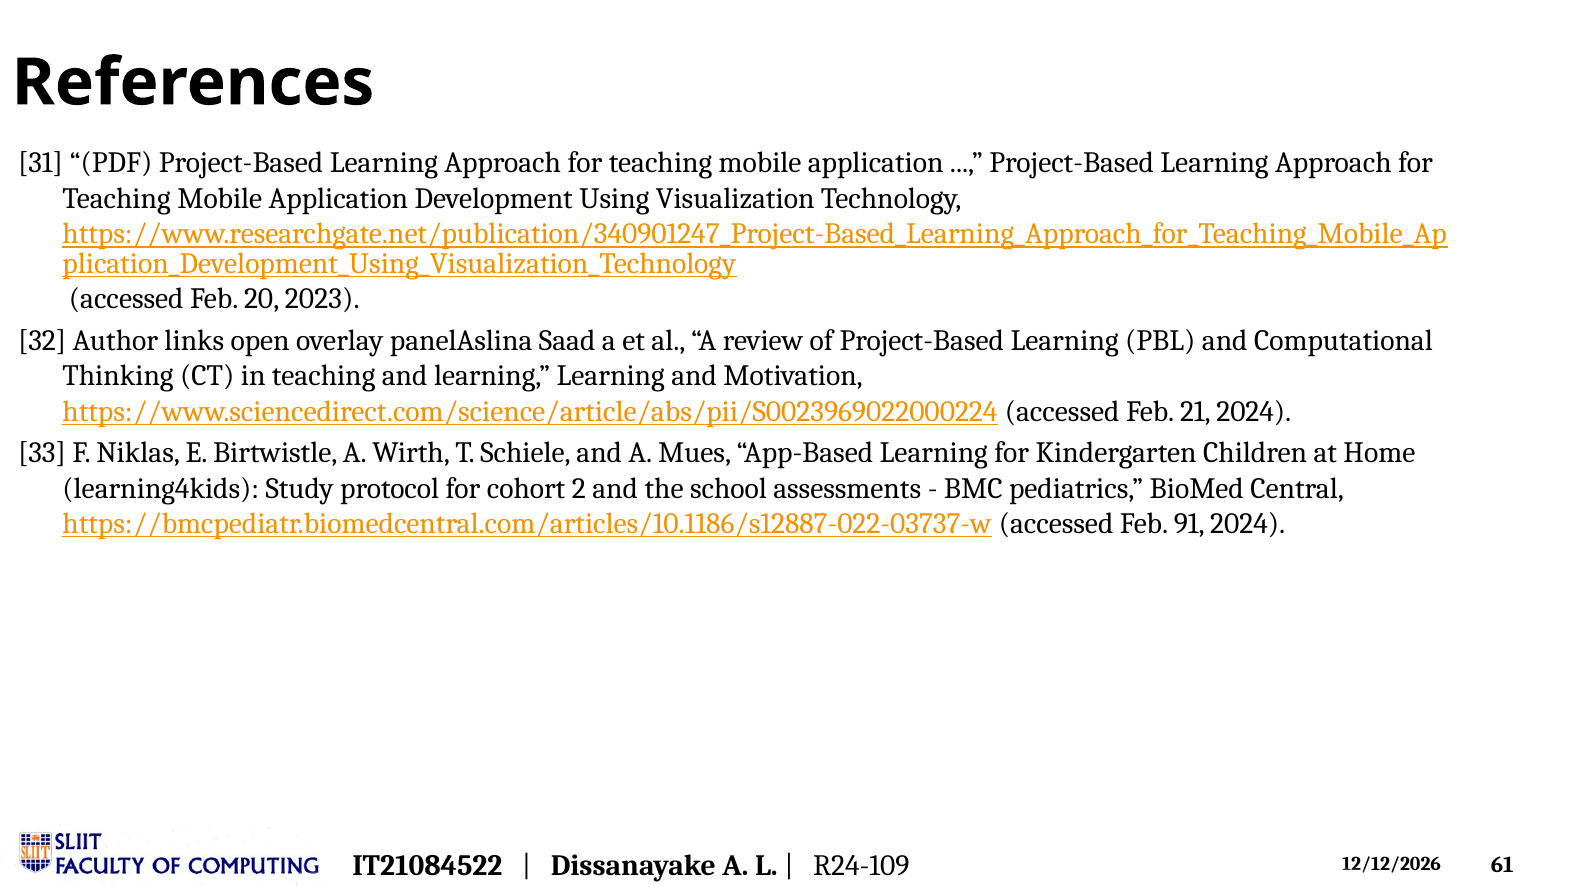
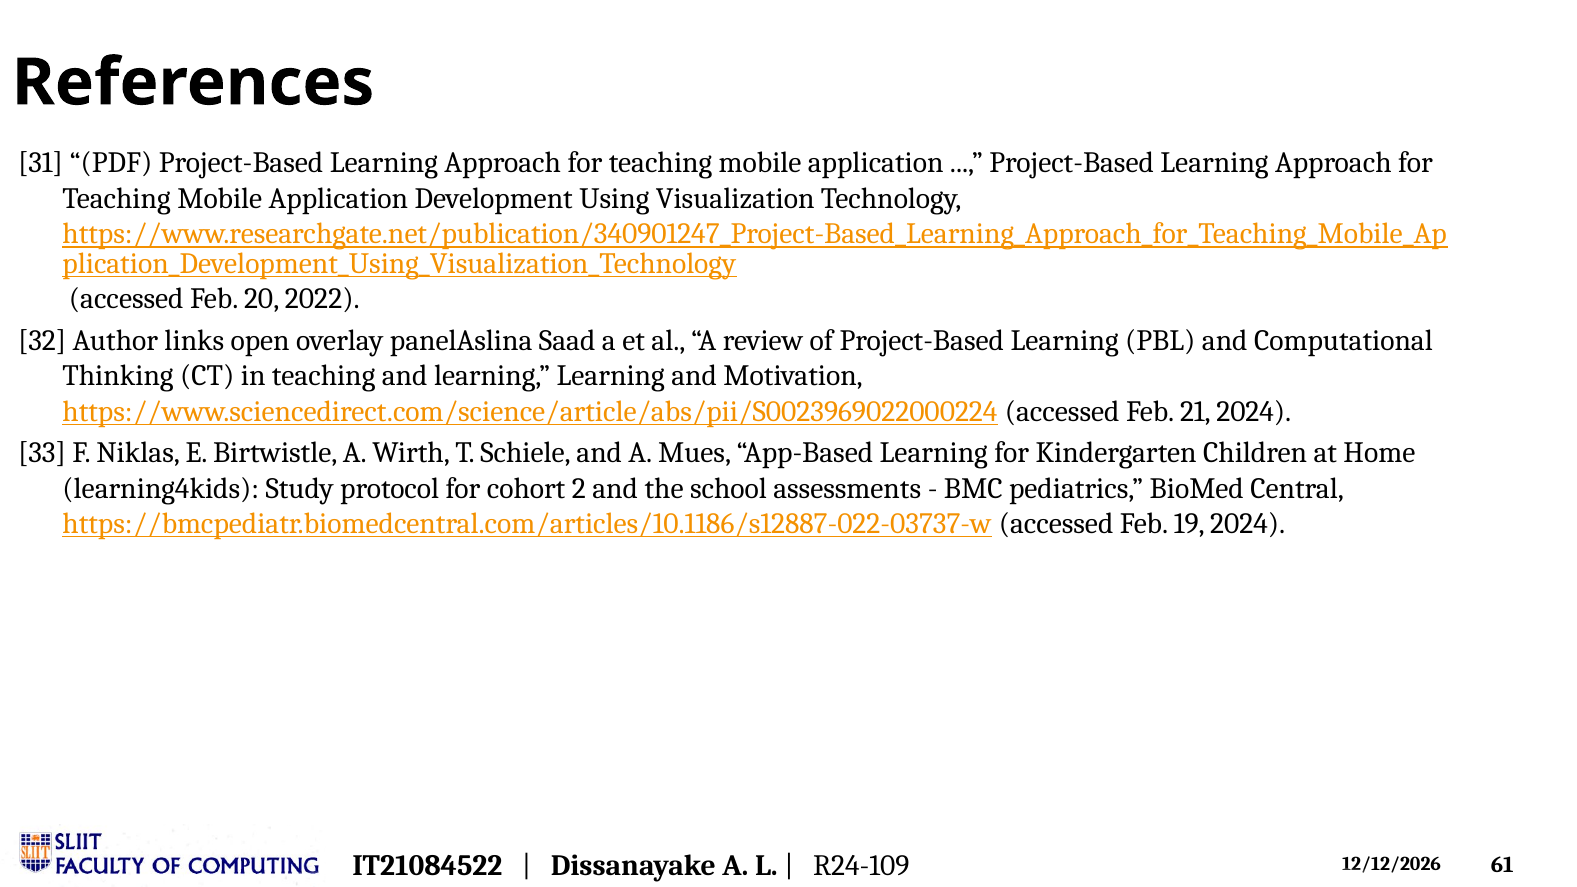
2023: 2023 -> 2022 (322, 299)
91: 91 -> 19 (1189, 524)
